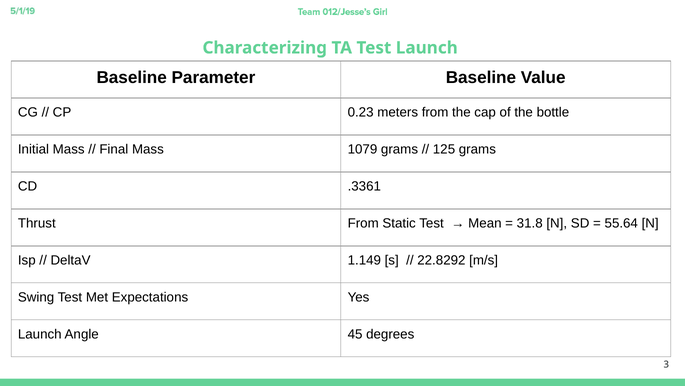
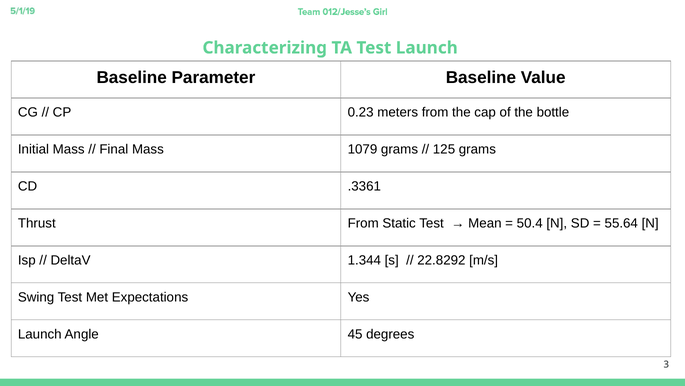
31.8: 31.8 -> 50.4 (530, 223)
1.149: 1.149 -> 1.344 (364, 260)
